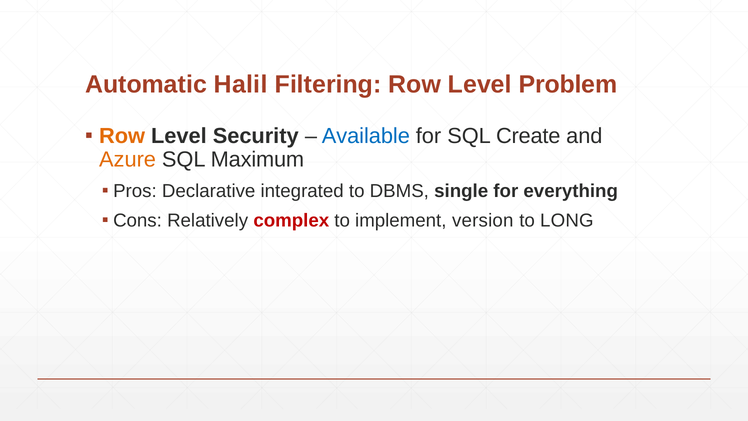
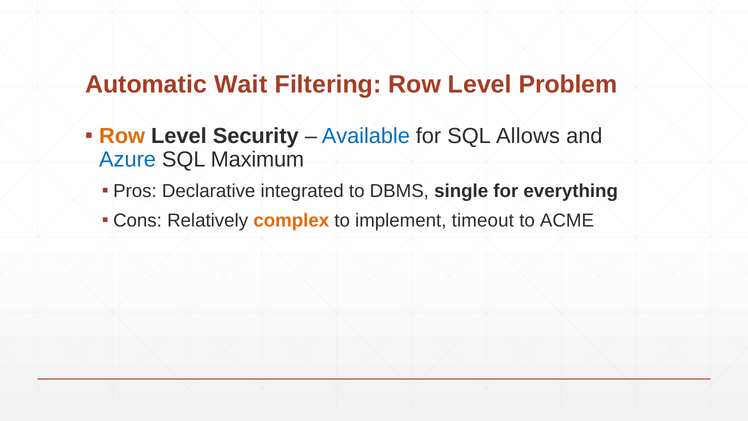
Halil: Halil -> Wait (241, 85)
Create: Create -> Allows (528, 136)
Azure colour: orange -> blue (128, 159)
complex colour: red -> orange (291, 220)
version: version -> timeout (483, 220)
LONG: LONG -> ACME (567, 220)
